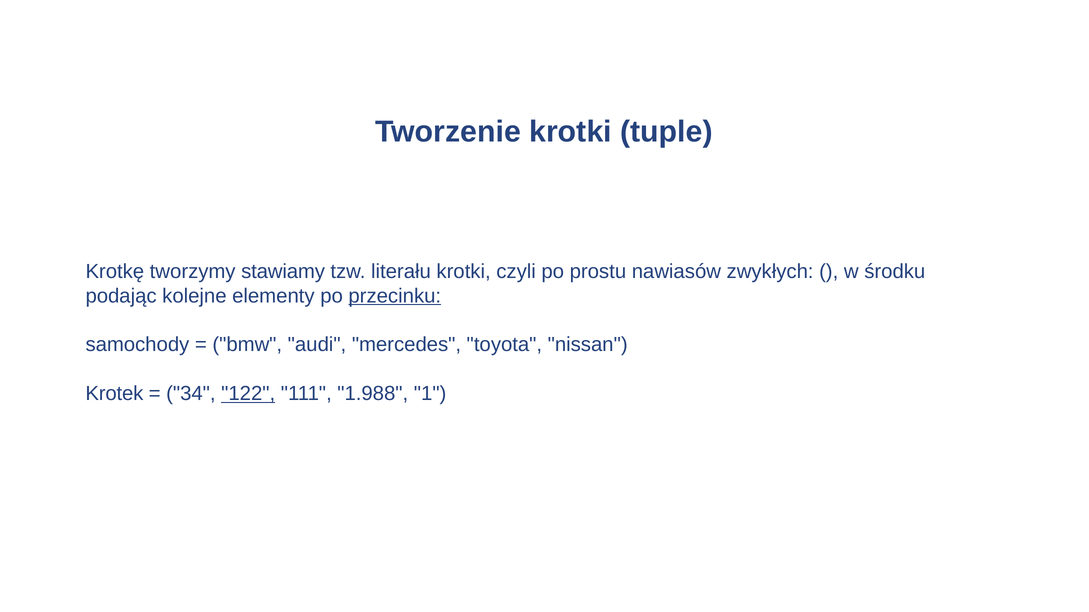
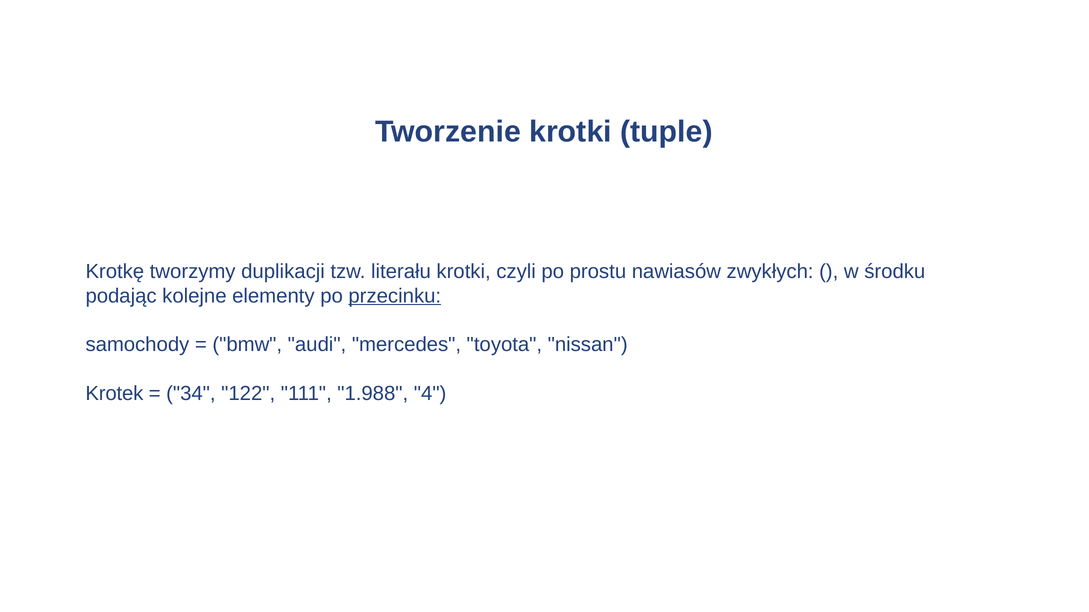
stawiamy: stawiamy -> duplikacji (283, 272)
122 underline: present -> none (248, 394)
1: 1 -> 4 (430, 394)
